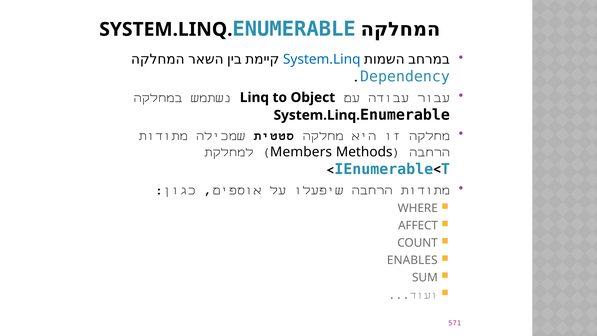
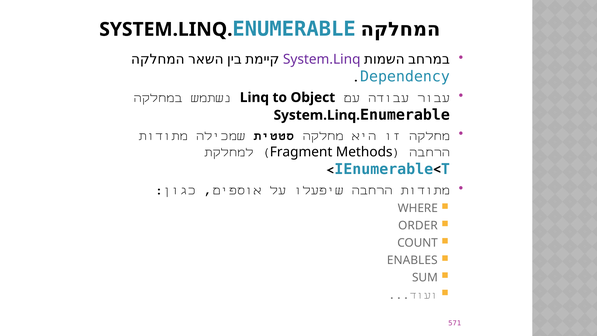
System.Linq colour: blue -> purple (322, 59)
Members: Members -> Fragment (301, 152)
AFFECT: AFFECT -> ORDER (418, 226)
